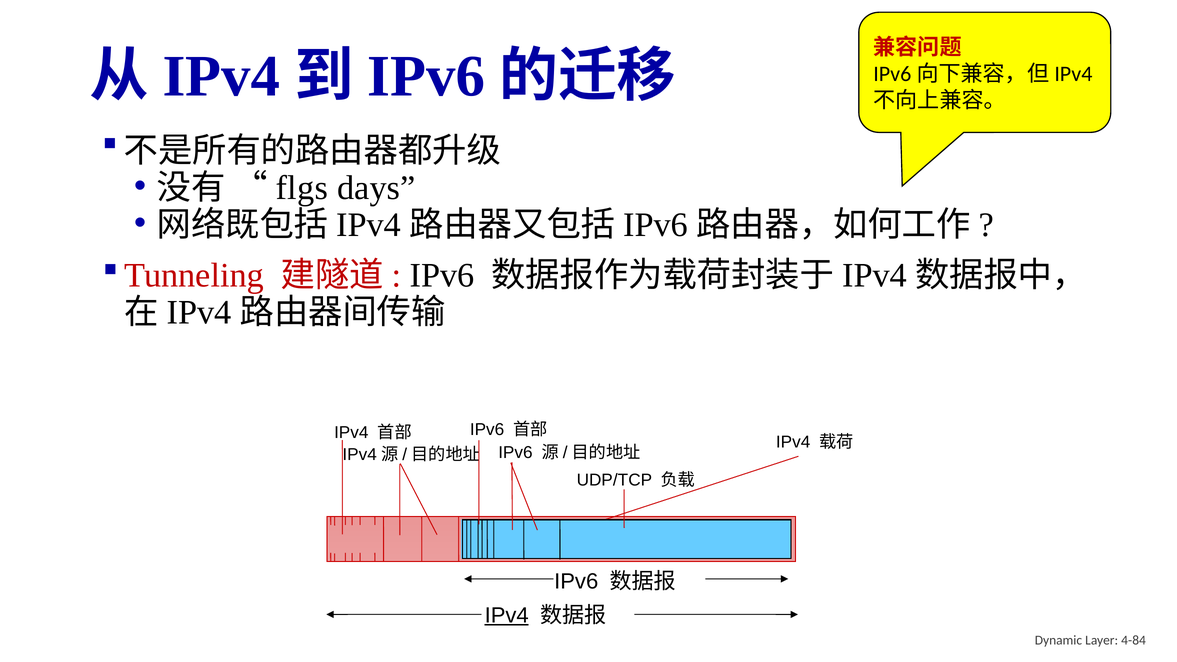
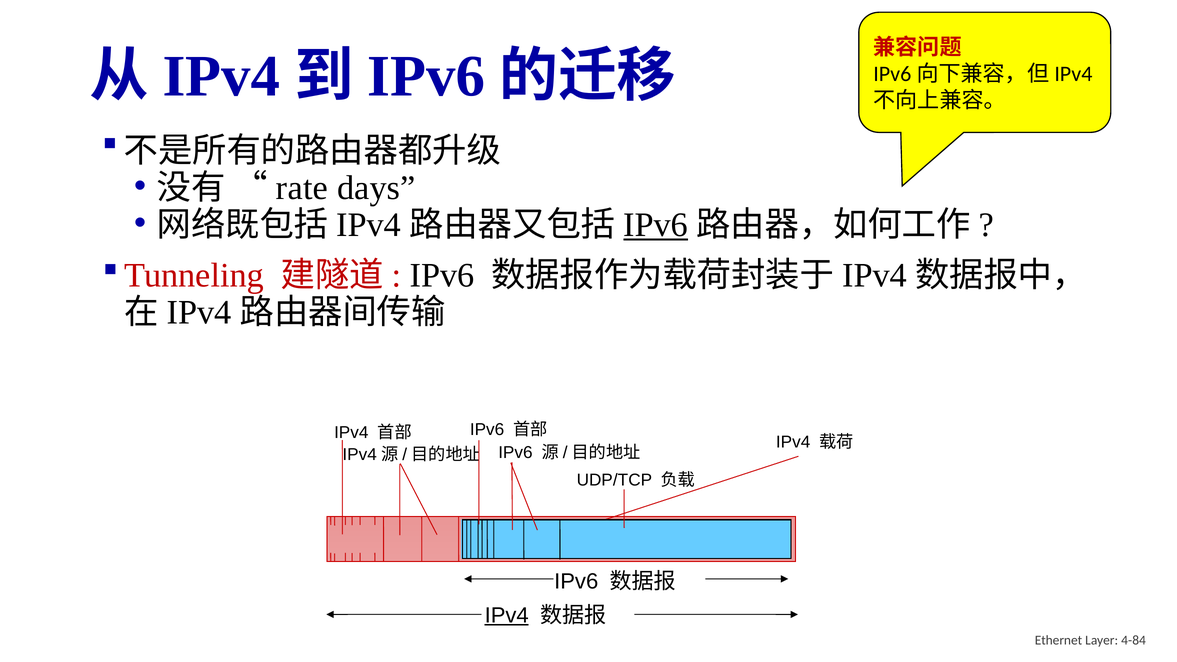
flgs: flgs -> rate (302, 188)
IPv6 underline: none -> present (656, 225)
Dynamic: Dynamic -> Ethernet (1058, 640)
